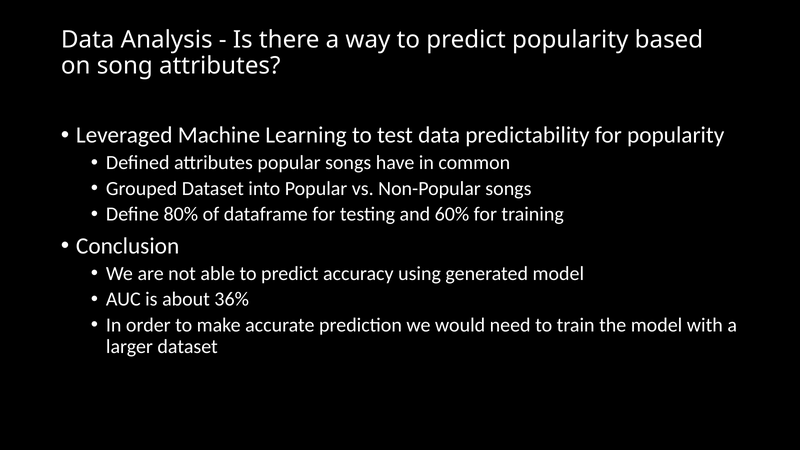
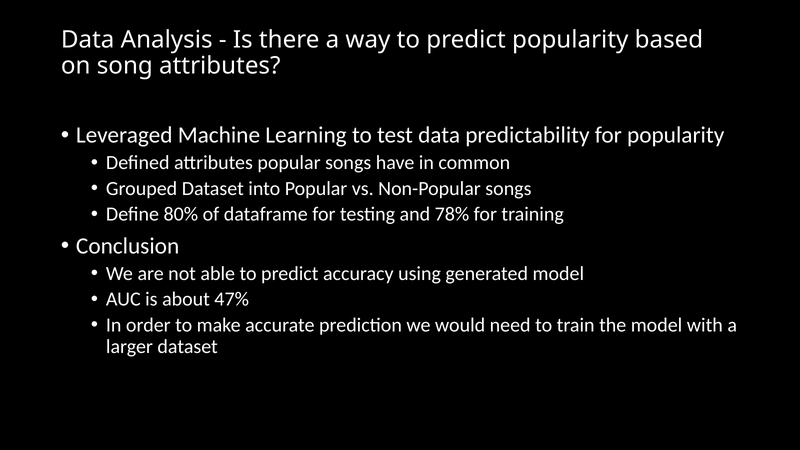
60%: 60% -> 78% (452, 214)
36%: 36% -> 47% (232, 299)
